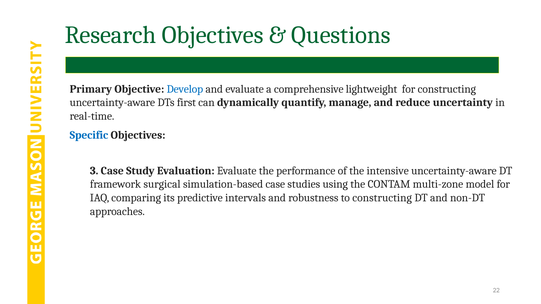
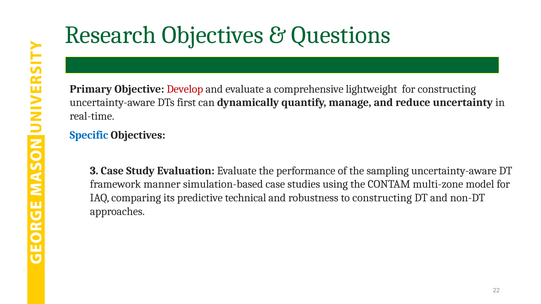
Develop colour: blue -> red (185, 89)
intensive: intensive -> sampling (388, 171)
surgical: surgical -> manner (162, 184)
intervals: intervals -> technical (246, 198)
